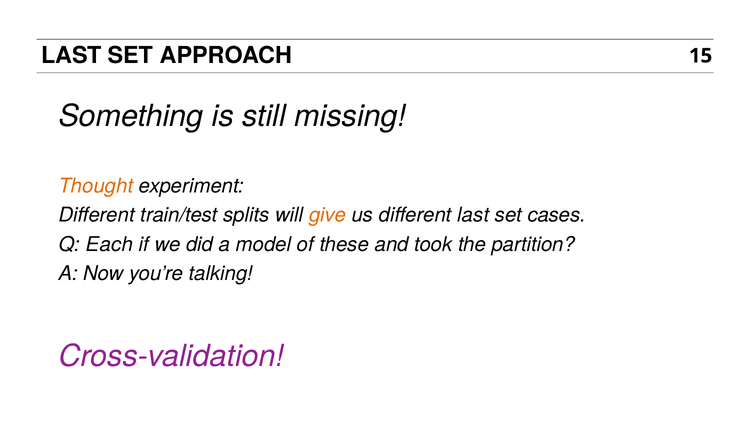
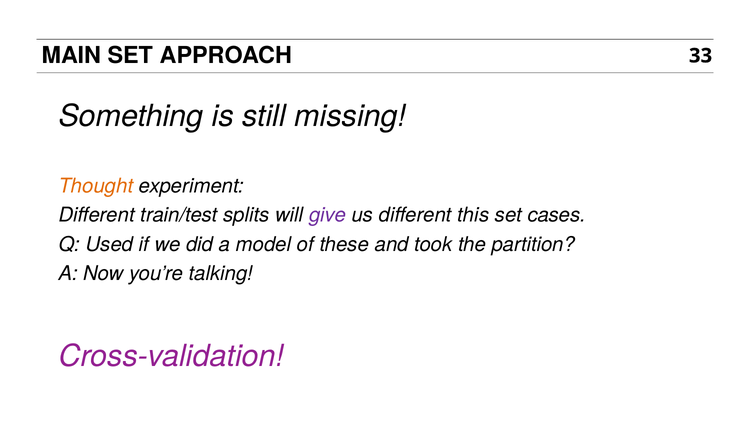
LAST: LAST -> MAIN (71, 56)
15: 15 -> 33 (701, 56)
give colour: orange -> purple (328, 215)
different last: last -> this (473, 215)
Each: Each -> Used (109, 245)
